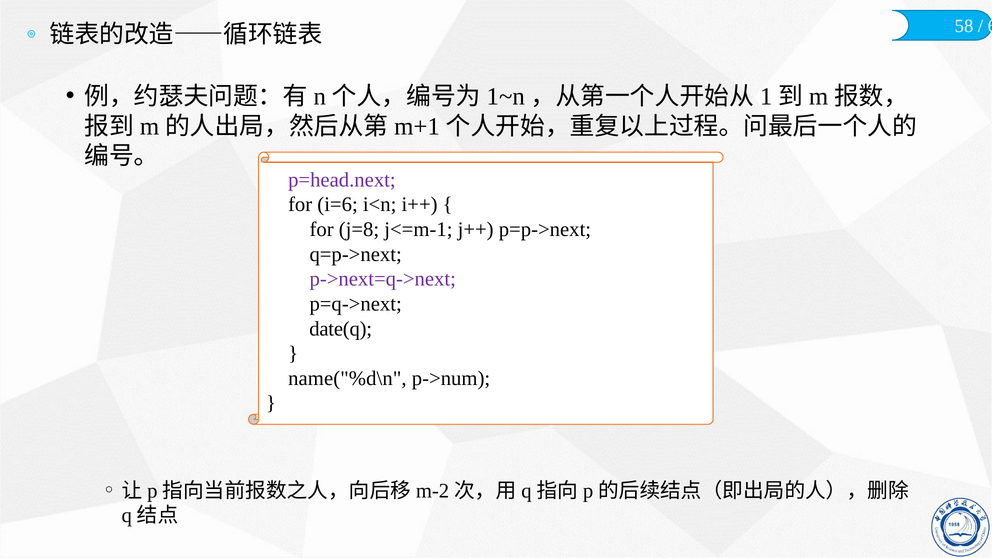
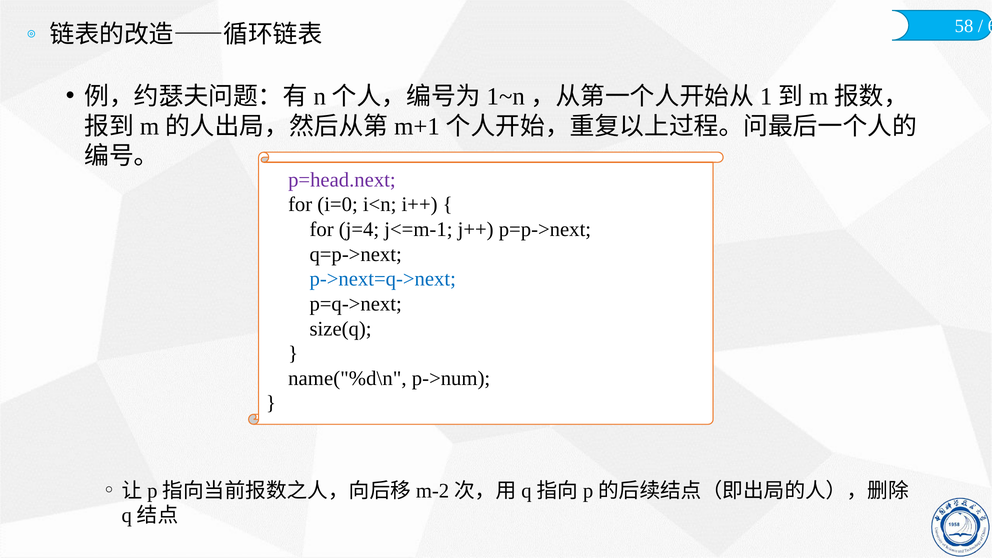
i=6: i=6 -> i=0 (338, 205)
j=8: j=8 -> j=4 (359, 229)
p->next=q->next colour: purple -> blue (383, 279)
date(q: date(q -> size(q (341, 329)
